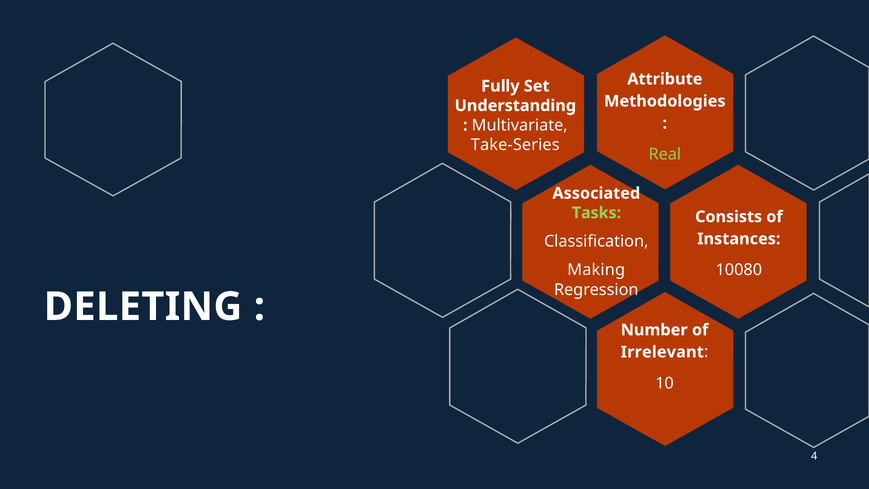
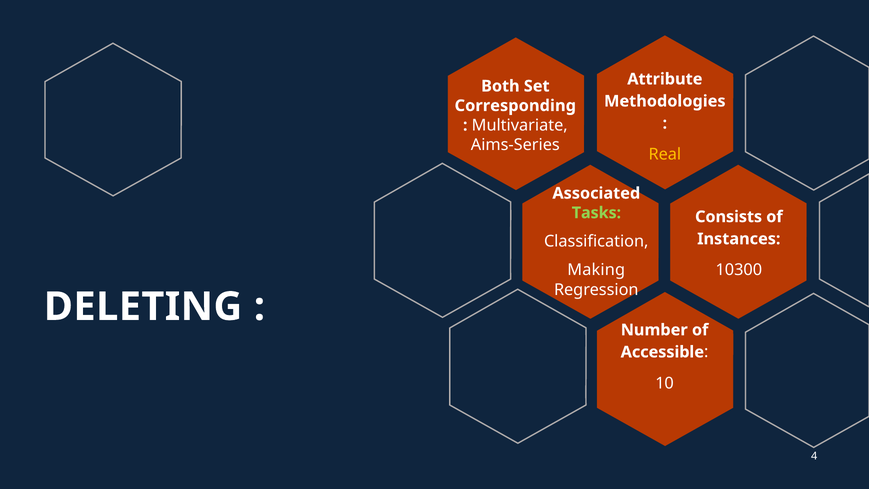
Fully: Fully -> Both (500, 86)
Understanding: Understanding -> Corresponding (515, 106)
Take-Series: Take-Series -> Aims-Series (515, 145)
Real colour: light green -> yellow (665, 154)
10080: 10080 -> 10300 (739, 270)
Irrelevant: Irrelevant -> Accessible (662, 352)
